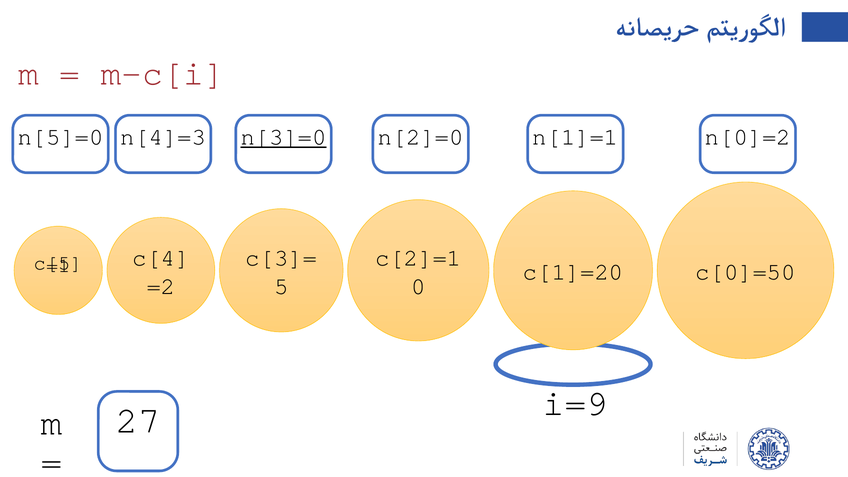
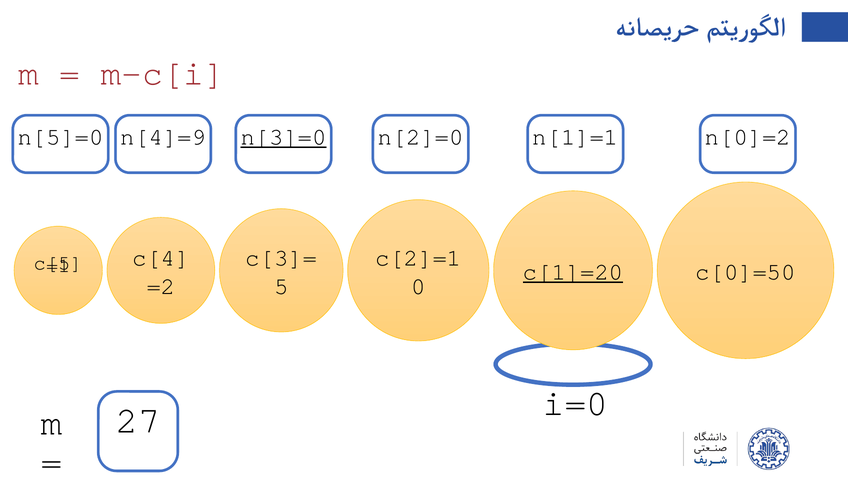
n[4]=3: n[4]=3 -> n[4]=9 (163, 137)
c[1]=20 underline: none -> present (573, 272)
i=9: i=9 -> i=0 (575, 404)
